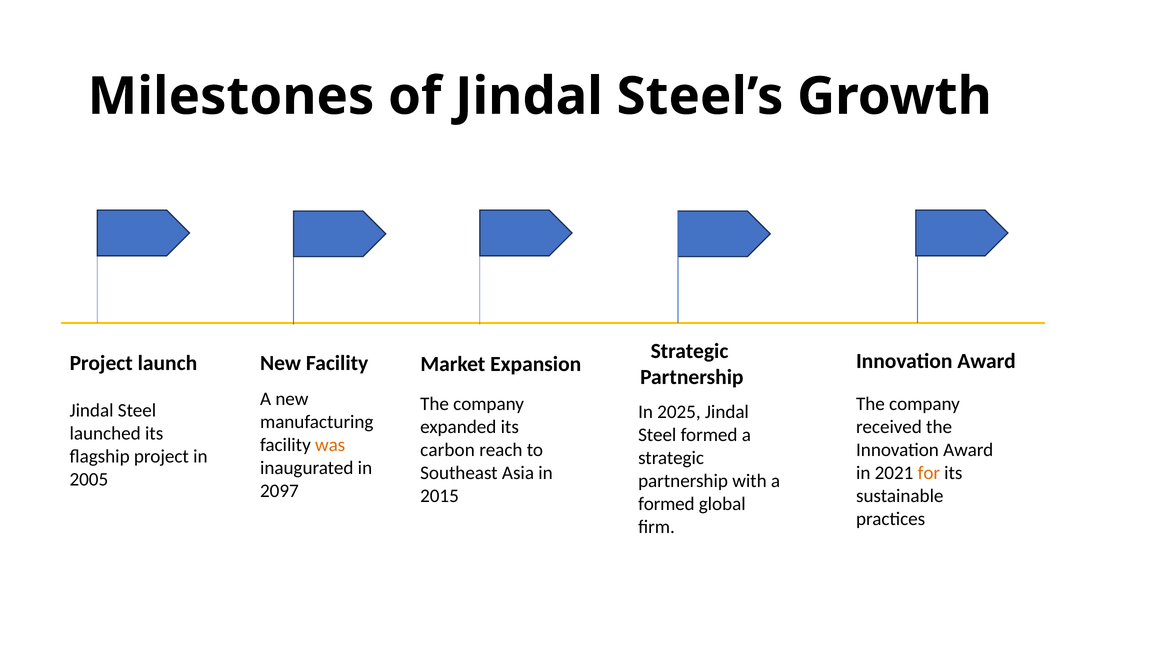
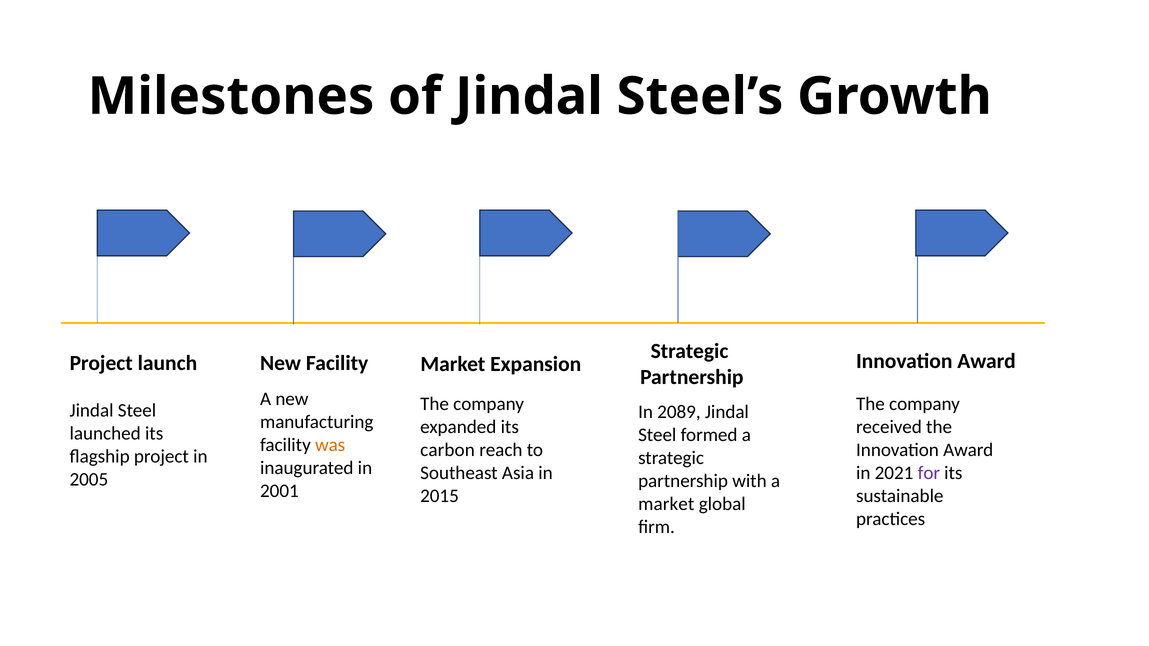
2025: 2025 -> 2089 (679, 412)
for colour: orange -> purple (929, 473)
2097: 2097 -> 2001 (279, 491)
formed: formed -> market (666, 504)
